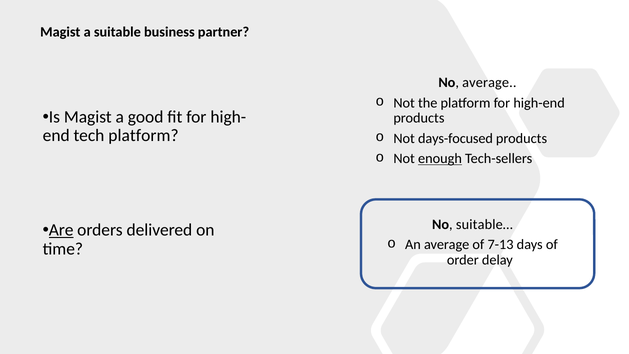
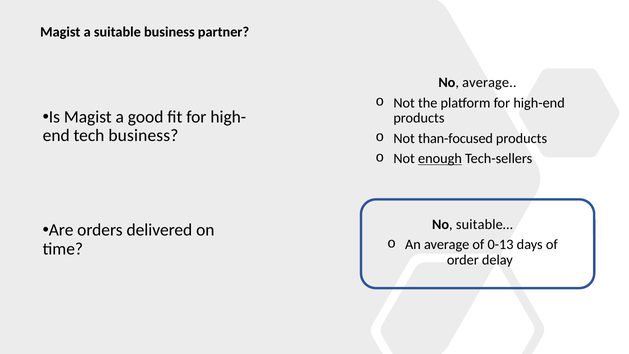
tech platform: platform -> business (143, 136)
days-focused: days-focused -> than-focused (456, 138)
Are underline: present -> none (61, 230)
7-13: 7-13 -> 0-13 (501, 245)
